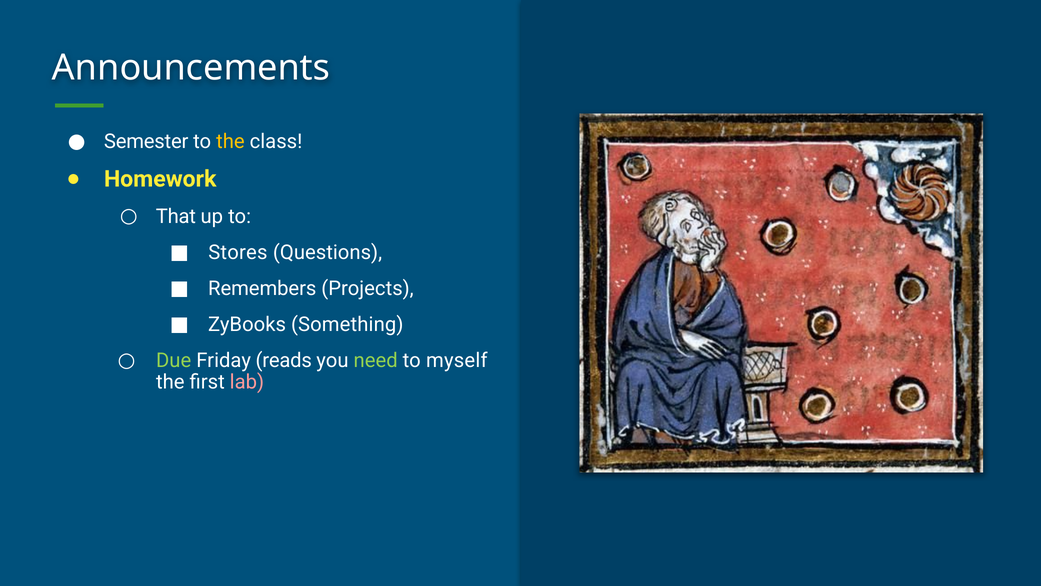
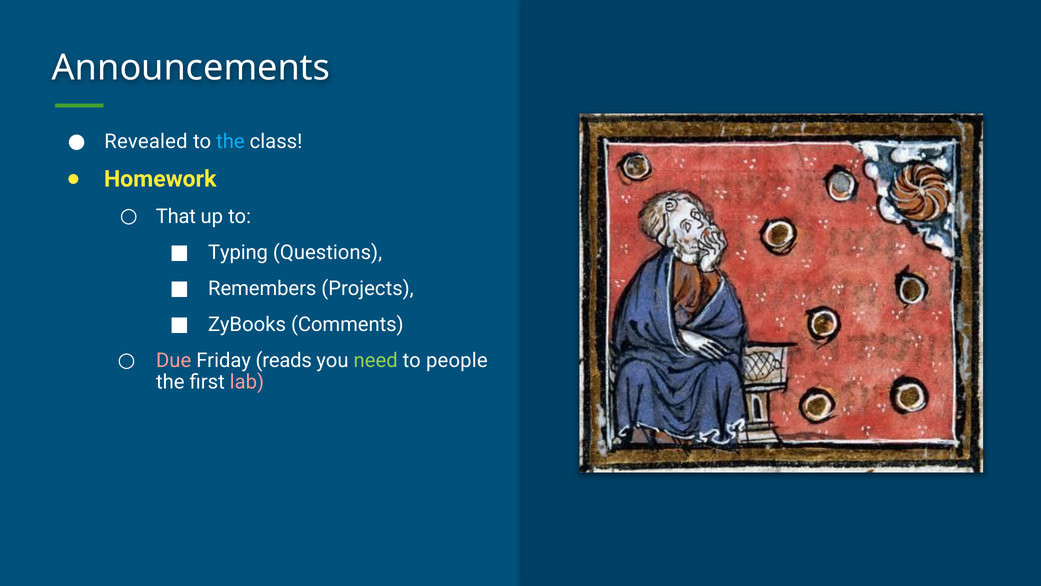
Semester: Semester -> Revealed (146, 142)
the colour: yellow -> light blue (230, 142)
Stores: Stores -> Typing (238, 252)
Something: Something -> Comments (347, 324)
Due colour: light green -> pink (174, 360)
myself: myself -> people (457, 360)
